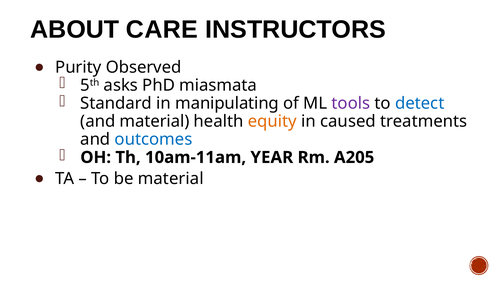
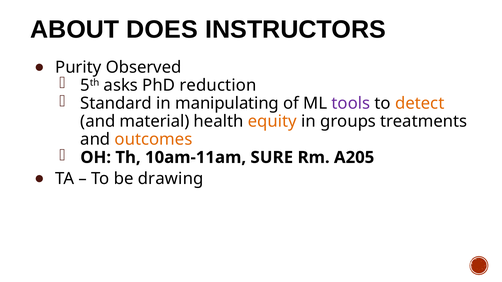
CARE: CARE -> DOES (162, 30)
miasmata: miasmata -> reduction (218, 85)
detect colour: blue -> orange (420, 103)
caused: caused -> groups (348, 121)
outcomes colour: blue -> orange (154, 140)
YEAR: YEAR -> SURE (272, 158)
be material: material -> drawing (171, 179)
